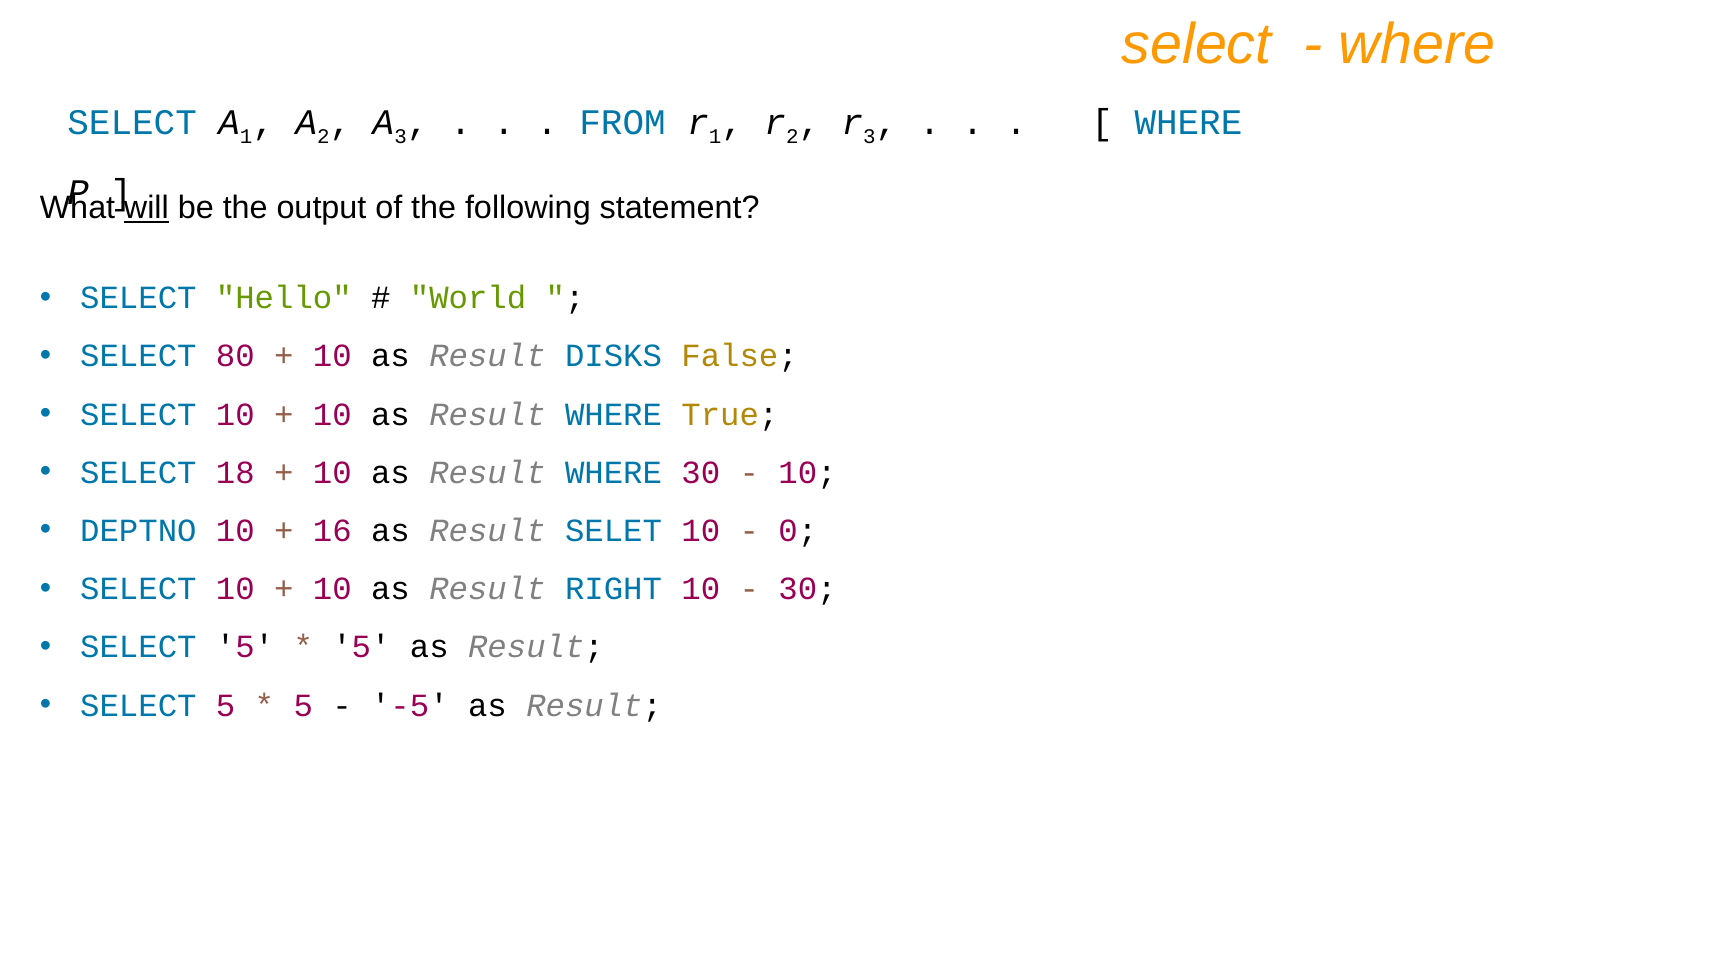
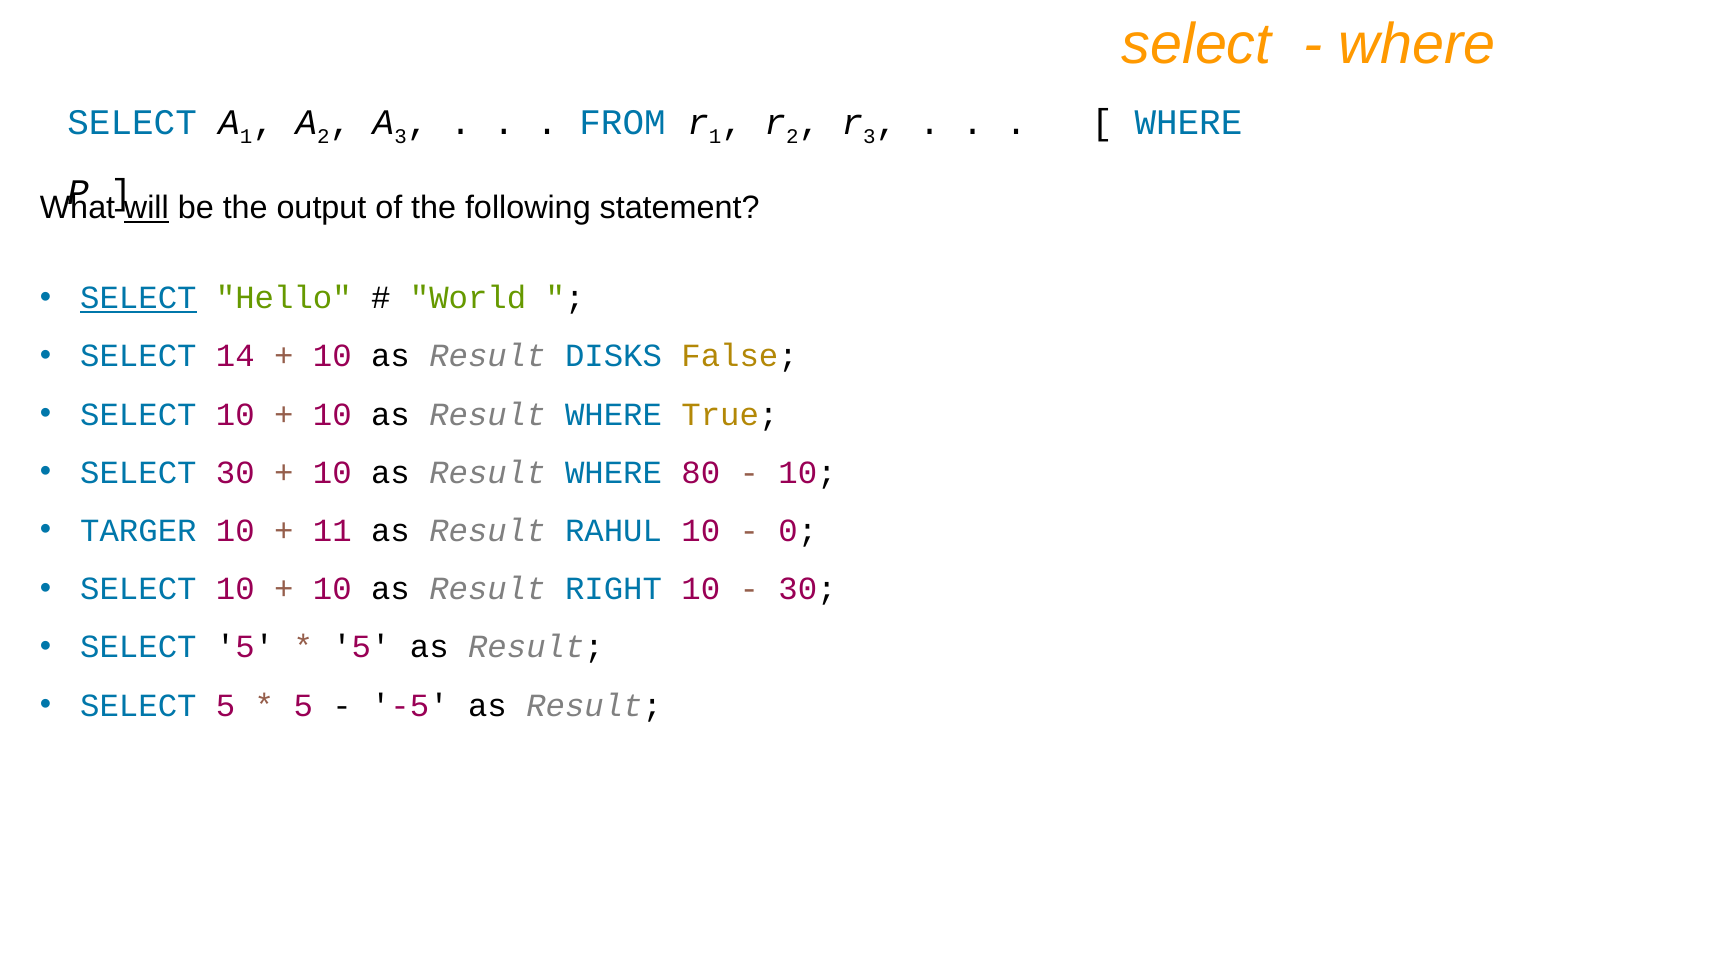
SELECT underline: none -> present (138, 298)
80: 80 -> 14 (235, 356)
SELECT 18: 18 -> 30 (235, 473)
WHERE 30: 30 -> 80 (701, 473)
DEPTNO: DEPTNO -> TARGER (138, 531)
16: 16 -> 11 (332, 531)
SELET: SELET -> RAHUL (614, 531)
